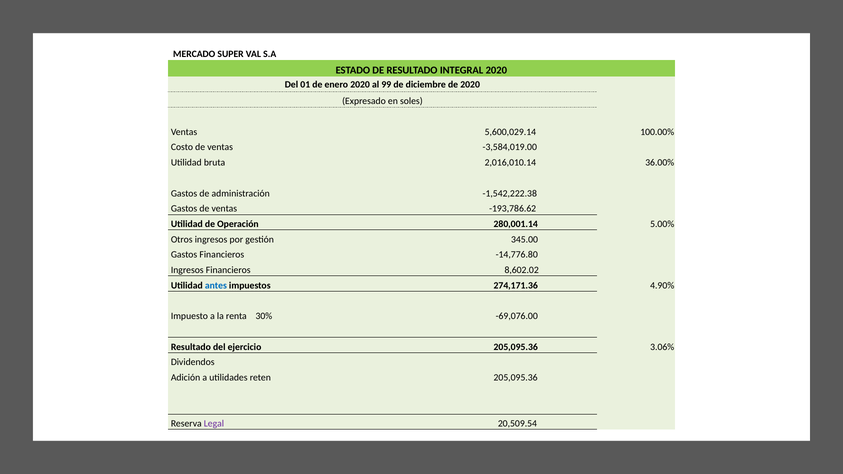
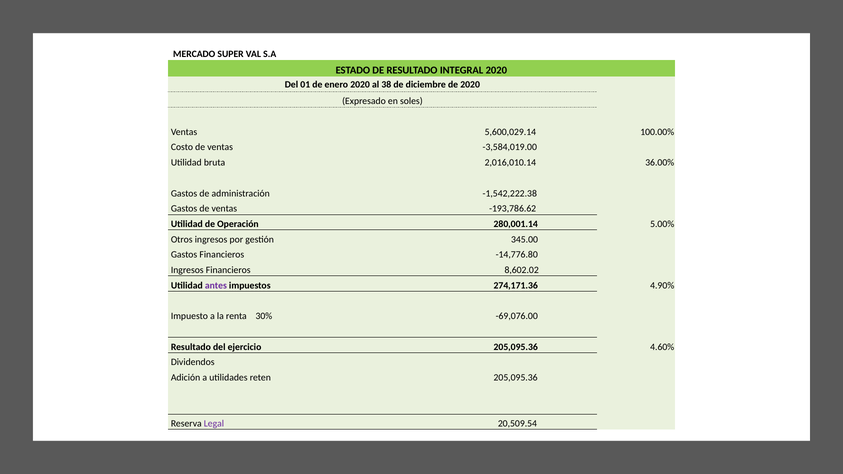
99: 99 -> 38 (386, 84)
antes colour: blue -> purple (216, 286)
3.06%: 3.06% -> 4.60% (662, 347)
